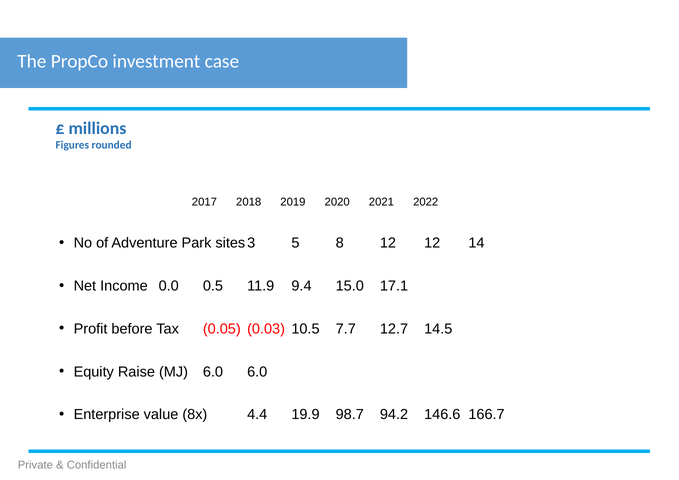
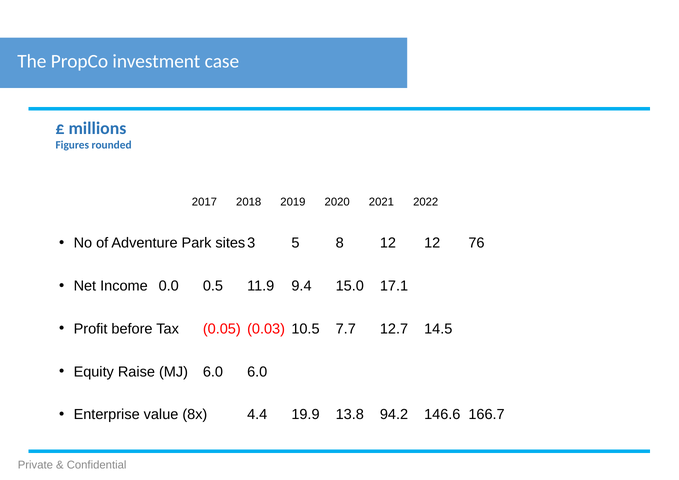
14: 14 -> 76 (477, 243)
98.7: 98.7 -> 13.8 (350, 415)
